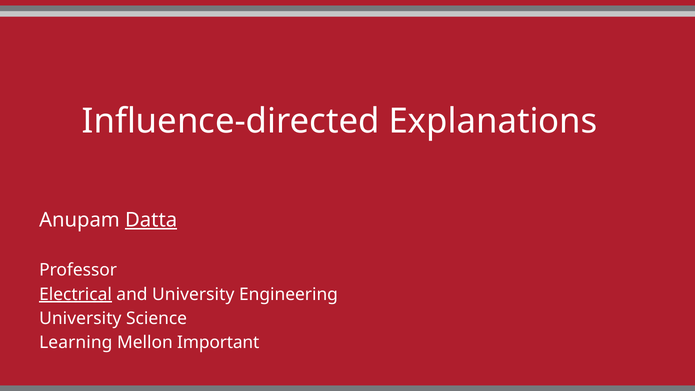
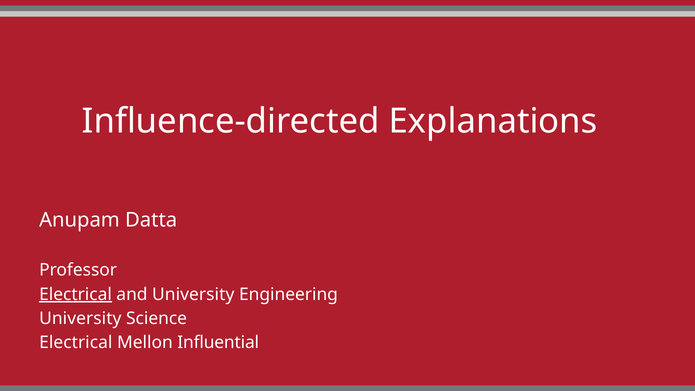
Datta underline: present -> none (151, 220)
Learning: Learning -> Electrical (76, 343)
Important: Important -> Influential (218, 343)
